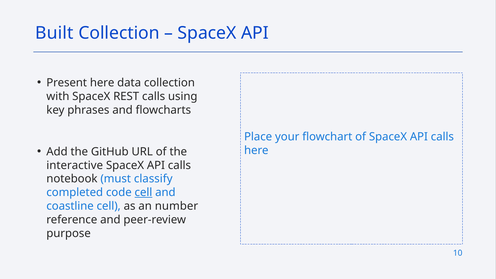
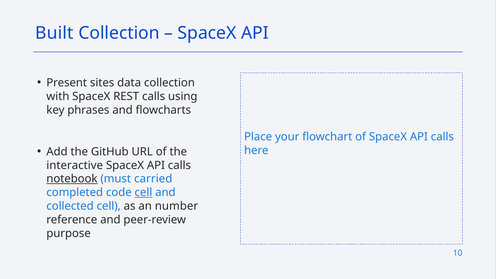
Present here: here -> sites (102, 83)
notebook underline: none -> present (72, 179)
classify: classify -> carried (153, 179)
coastline: coastline -> collected (70, 206)
